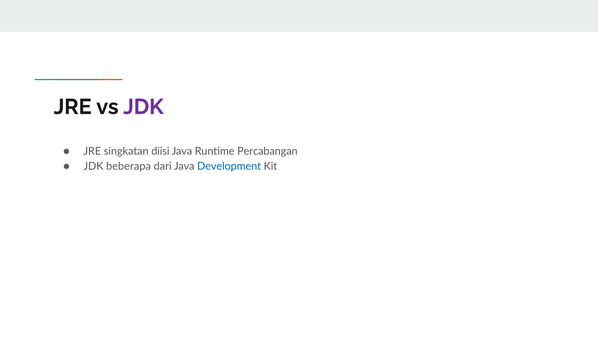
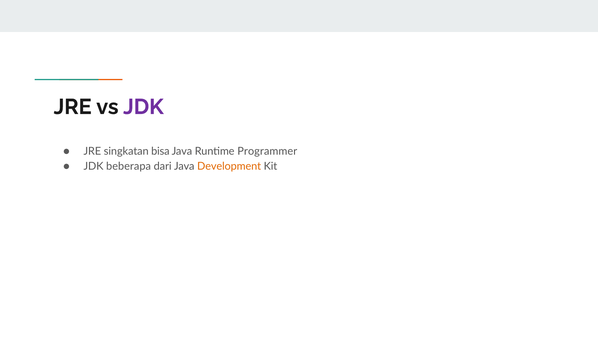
diisi: diisi -> bisa (160, 151)
Percabangan: Percabangan -> Programmer (267, 151)
Development colour: blue -> orange (229, 166)
